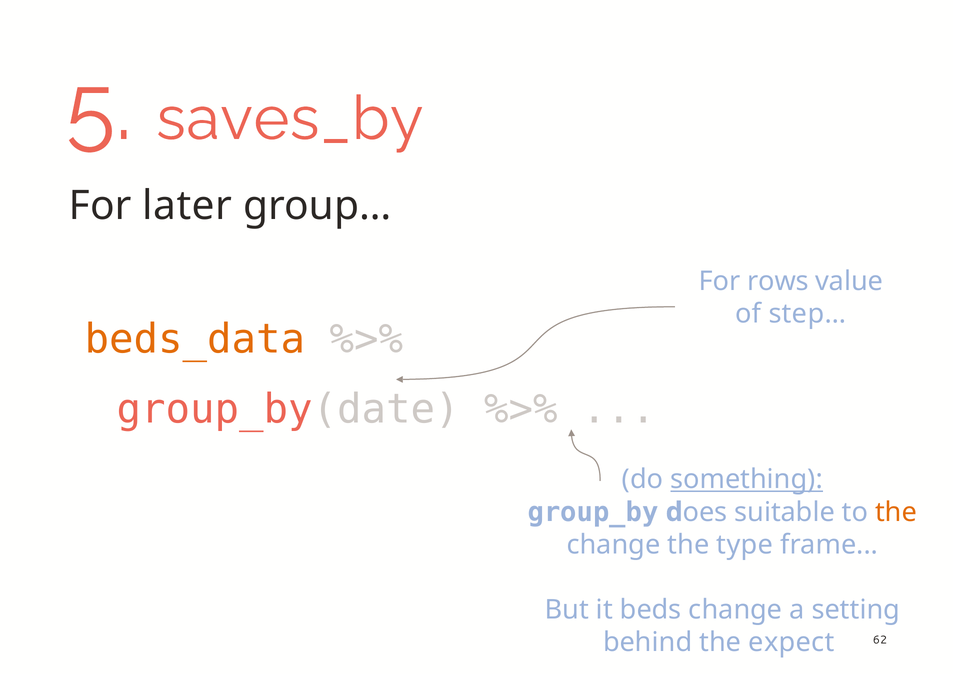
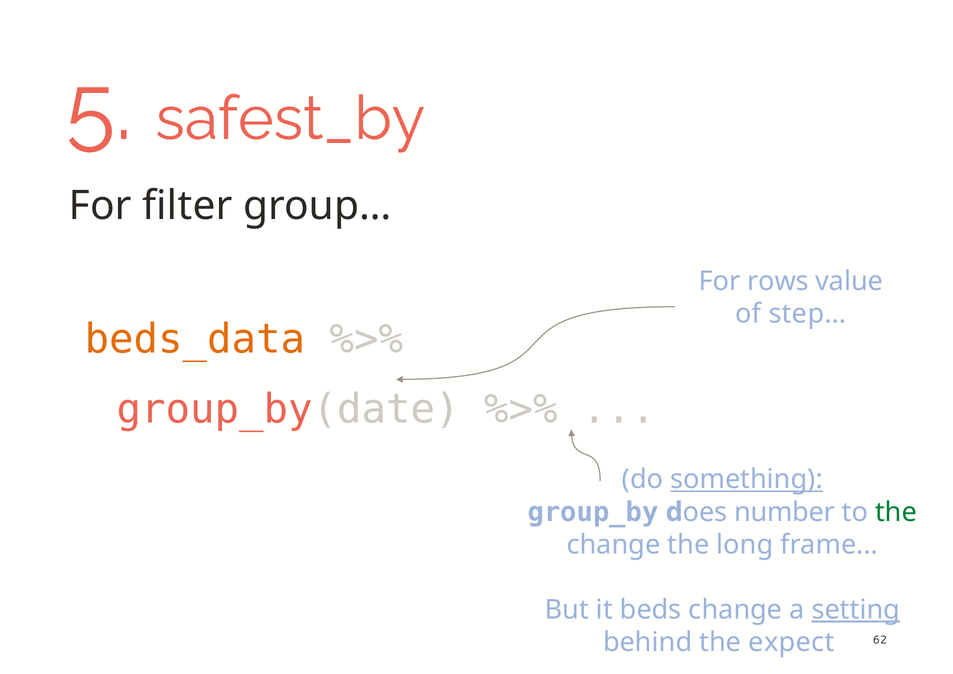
saves_by: saves_by -> safest_by (290, 119)
later: later -> filter (187, 206)
suitable: suitable -> number (785, 512)
the colour: orange -> green (896, 512)
type: type -> long (745, 545)
setting underline: none -> present (856, 610)
